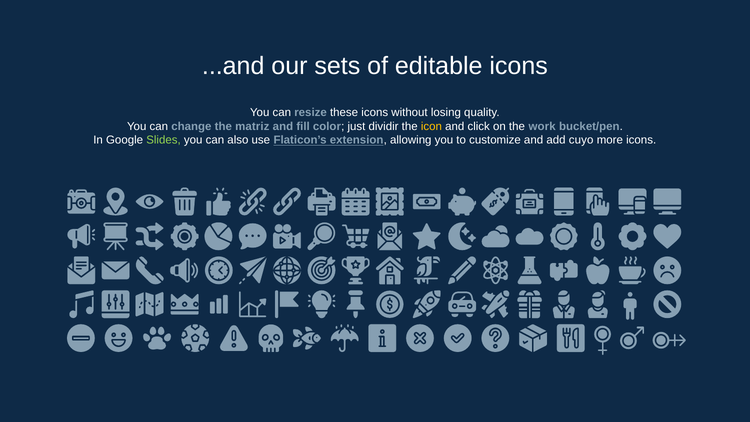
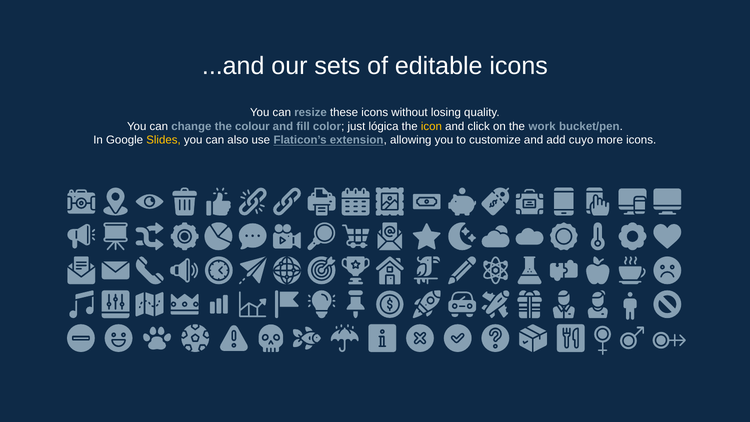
matriz: matriz -> colour (252, 126)
dividir: dividir -> lógica (384, 126)
Slides colour: light green -> yellow (164, 140)
